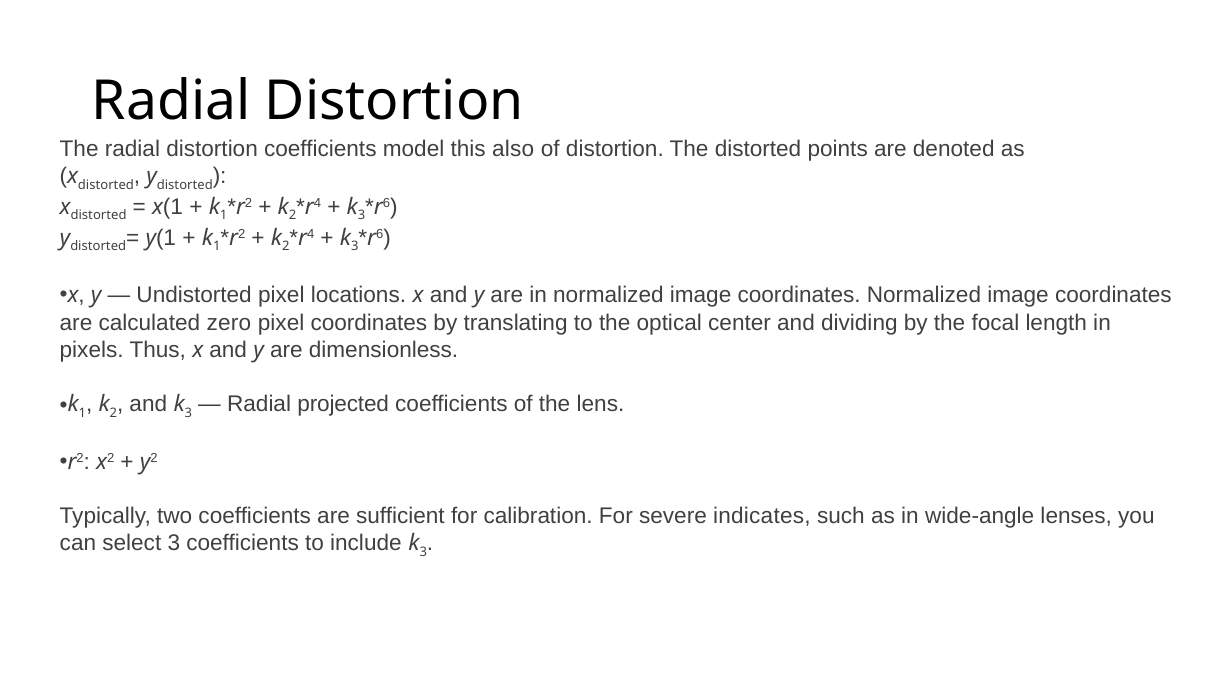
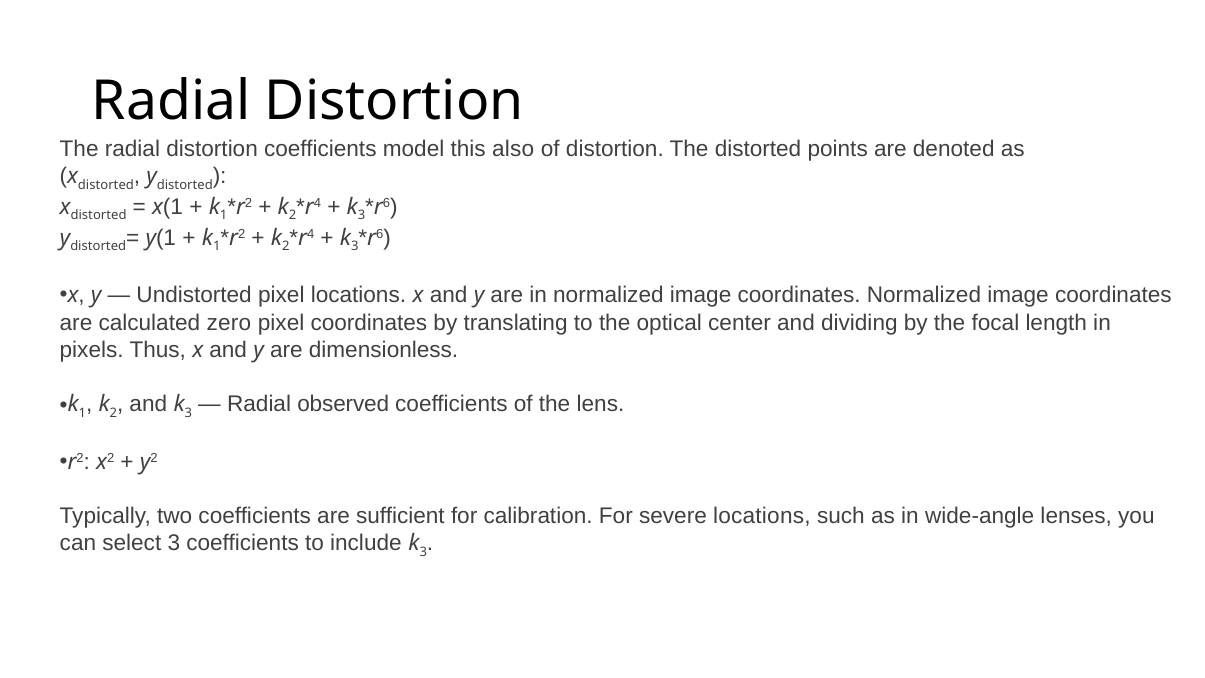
projected: projected -> observed (343, 404)
severe indicates: indicates -> locations (762, 516)
